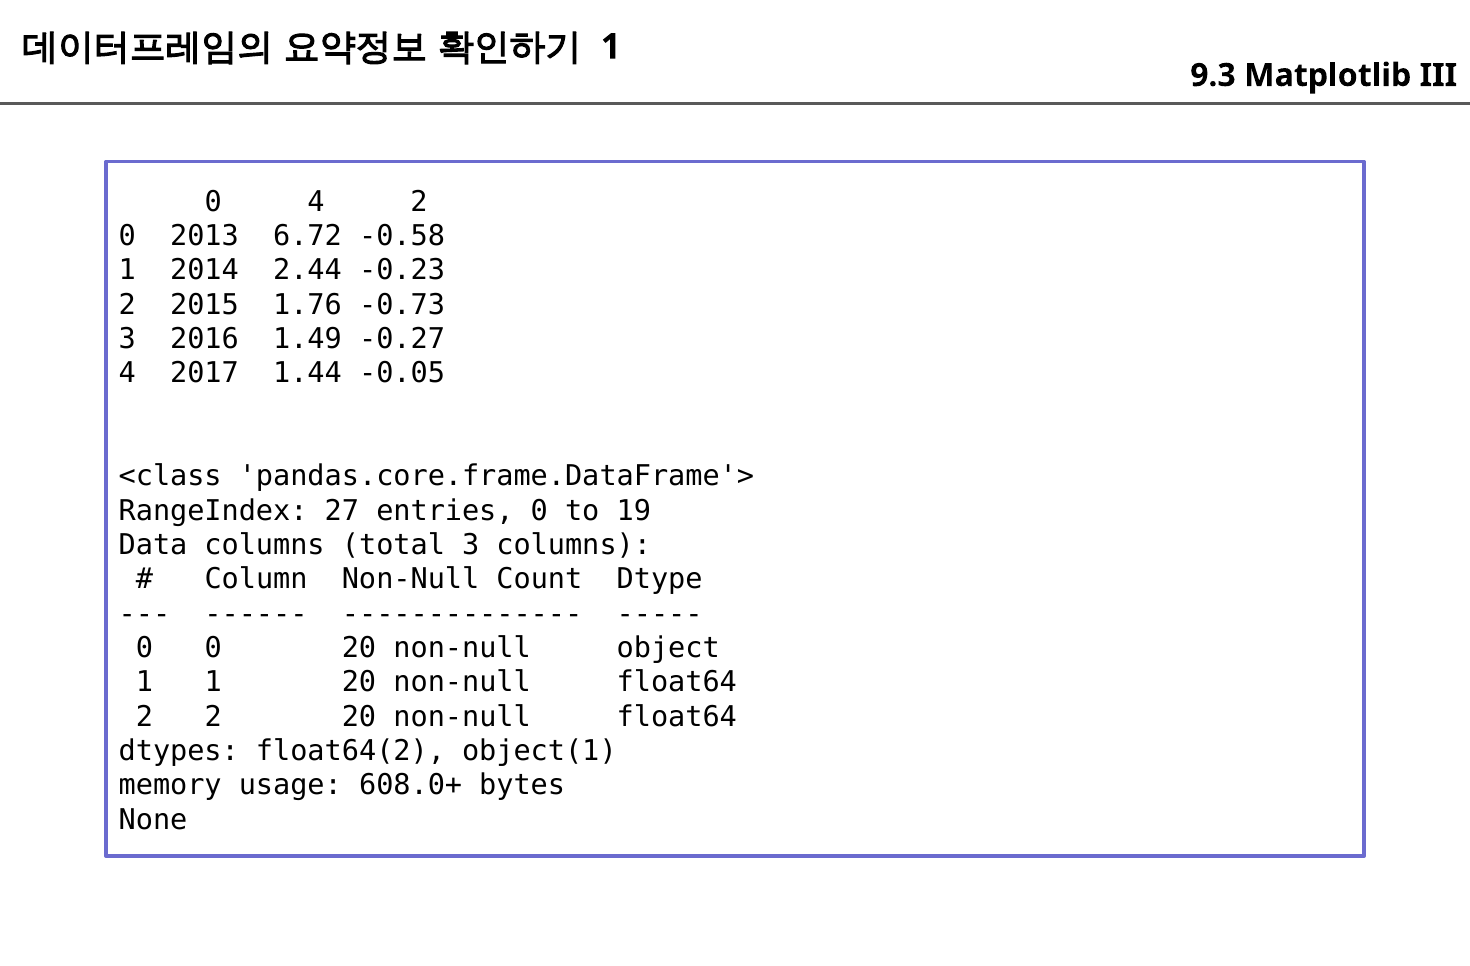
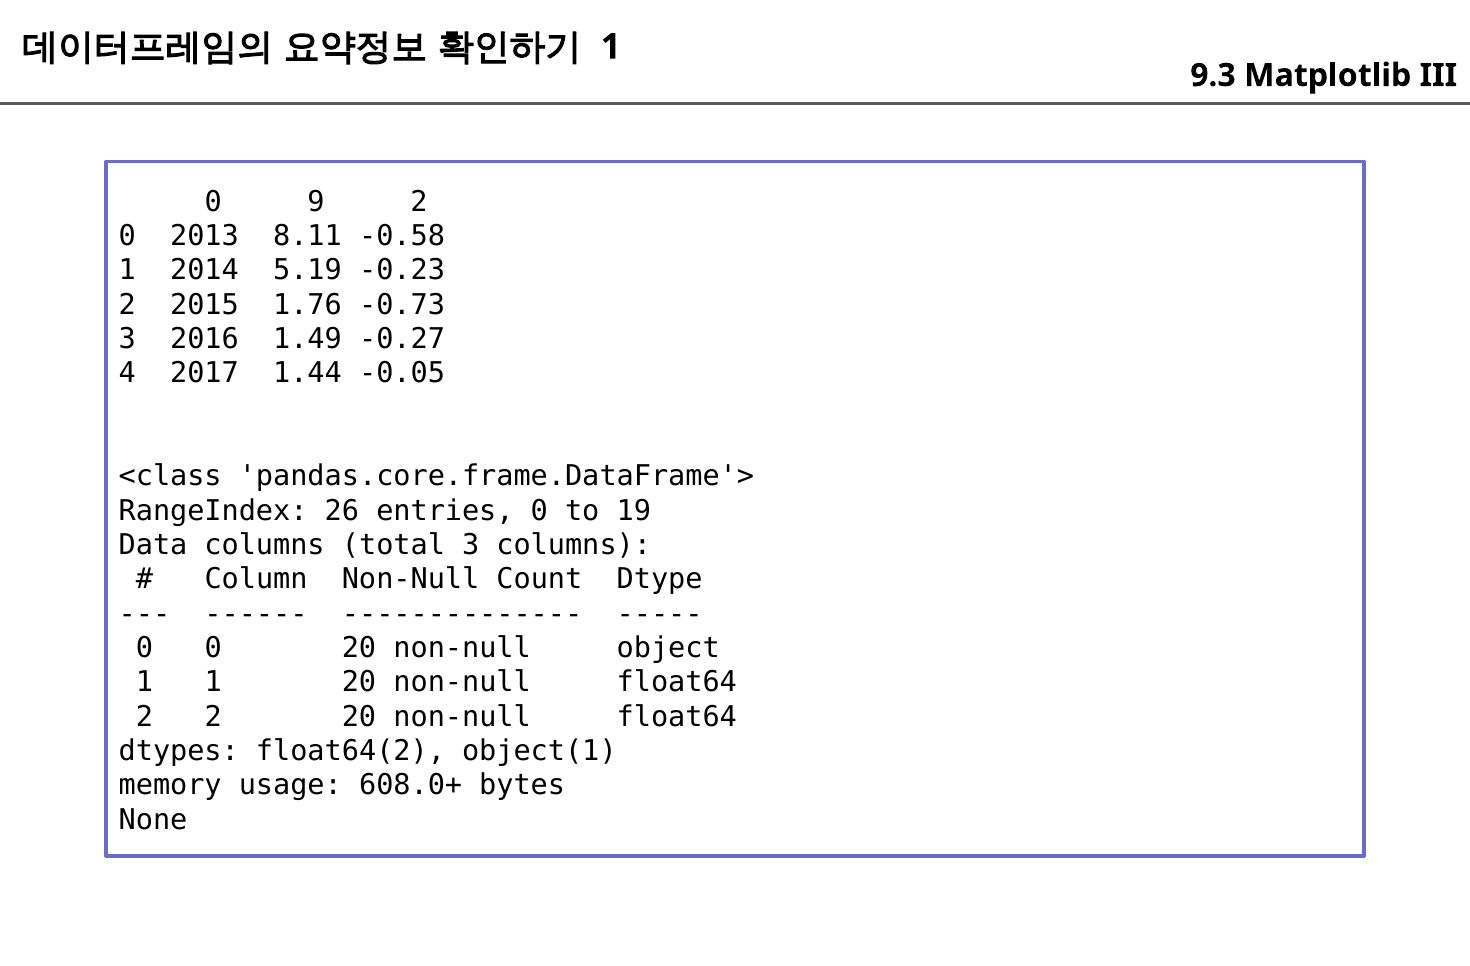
0 4: 4 -> 9 (316, 202)
6.72: 6.72 -> 8.11 (308, 236)
2.44: 2.44 -> 5.19 (308, 270)
27: 27 -> 26 (342, 511)
